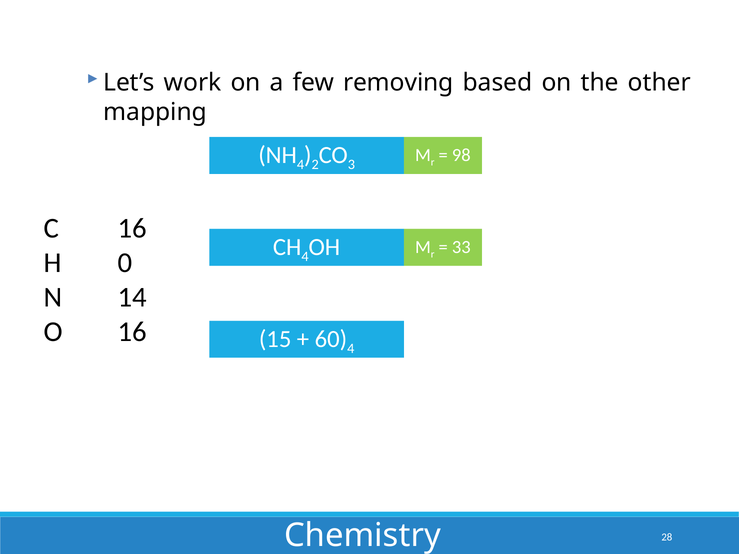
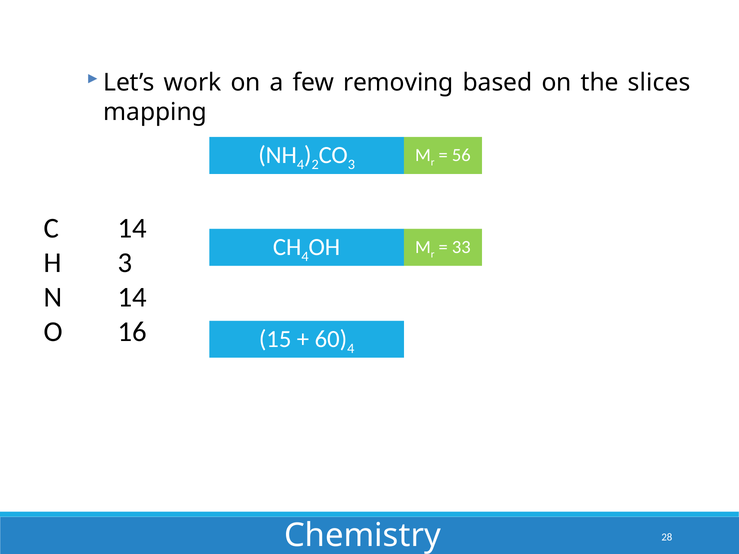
other: other -> slices (659, 83)
98: 98 -> 56 (461, 155)
C 16: 16 -> 14 (132, 228)
H 0: 0 -> 3 (125, 263)
